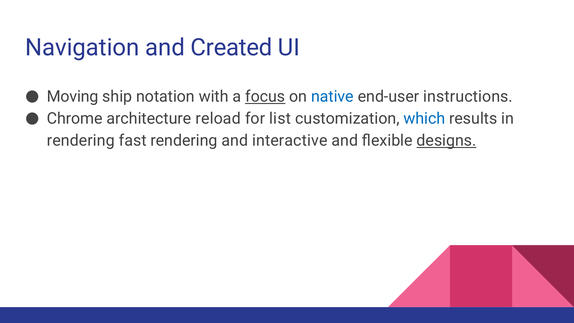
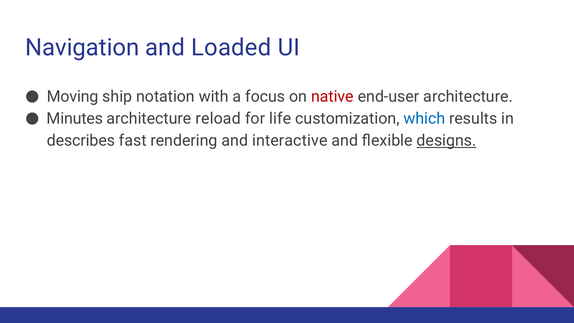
Created: Created -> Loaded (231, 47)
focus underline: present -> none (265, 96)
native colour: blue -> red (332, 96)
end-user instructions: instructions -> architecture (468, 96)
Chrome: Chrome -> Minutes (75, 119)
list: list -> life (280, 119)
rendering: rendering -> describes (81, 141)
